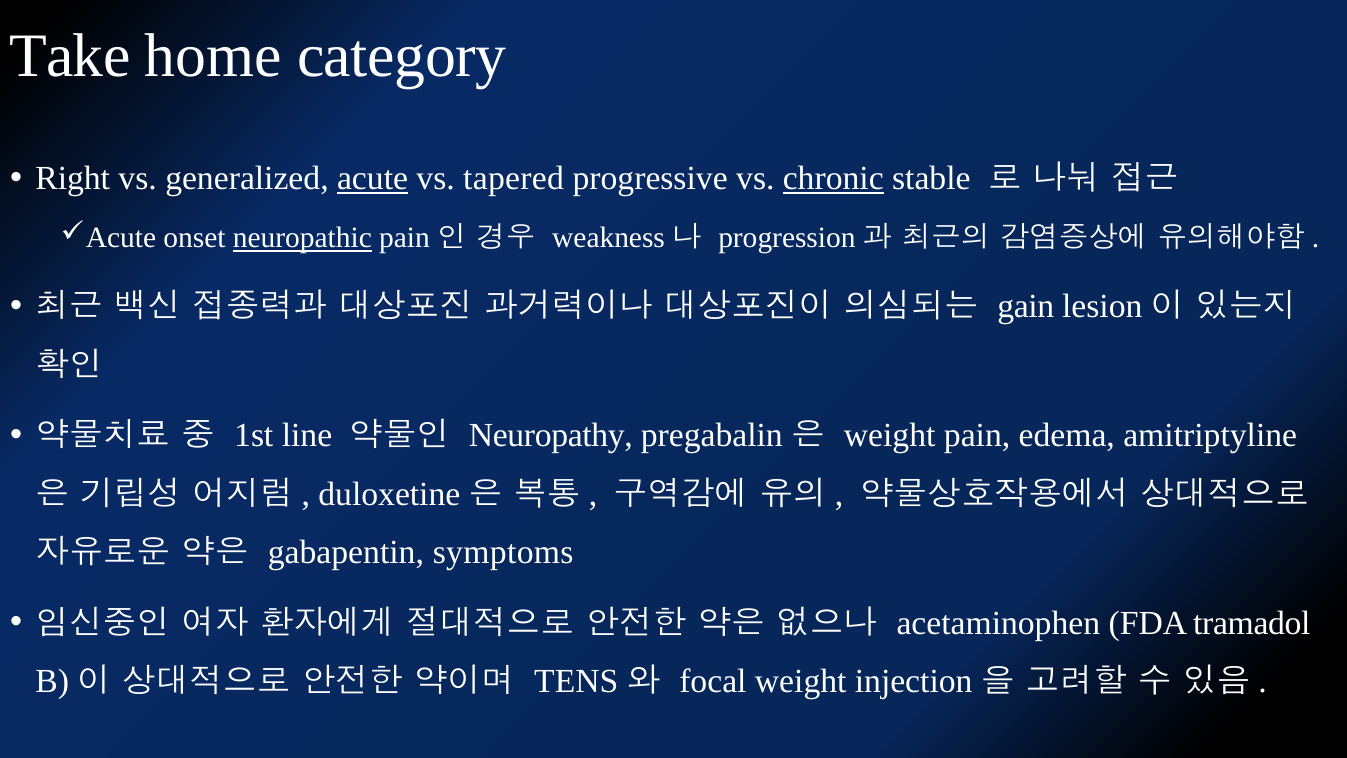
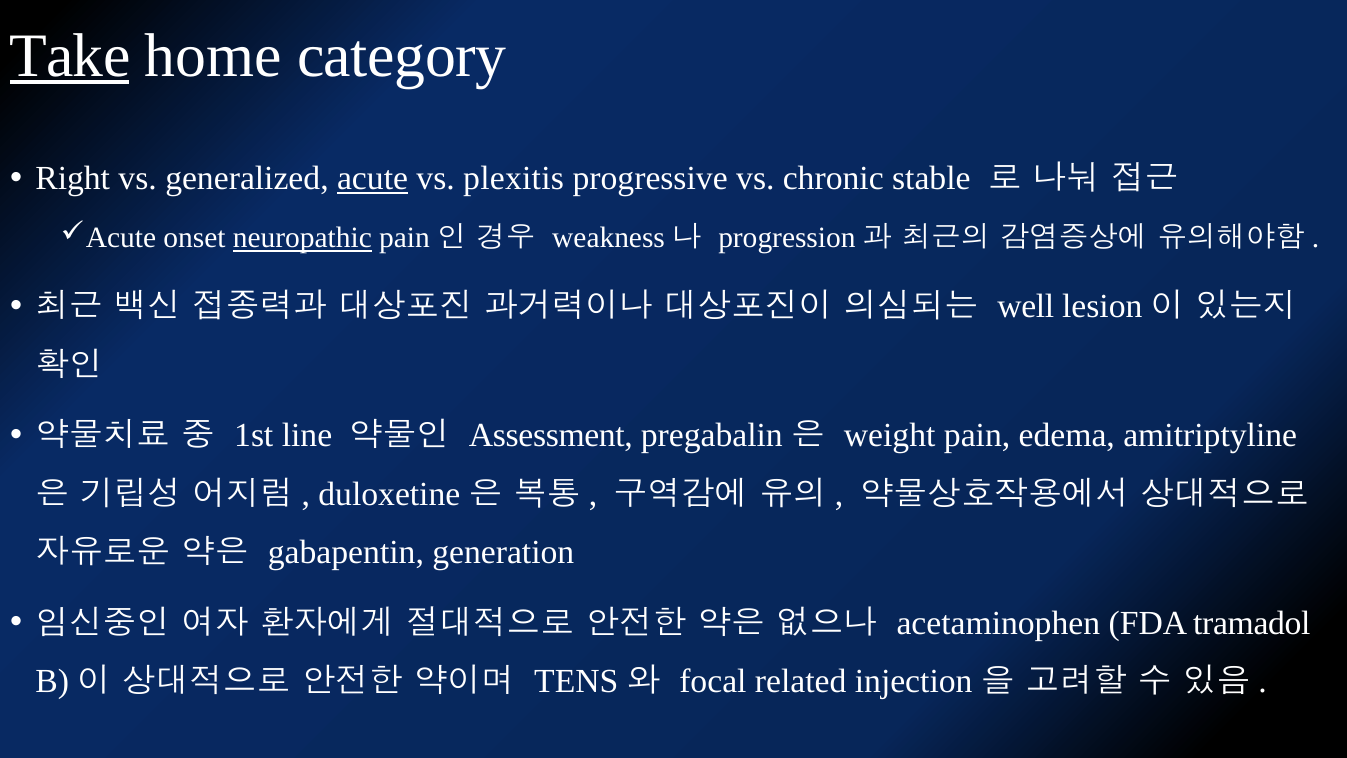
Take underline: none -> present (70, 56)
tapered: tapered -> plexitis (514, 179)
chronic underline: present -> none (833, 179)
gain: gain -> well (1026, 307)
Neuropathy: Neuropathy -> Assessment (551, 436)
symptoms: symptoms -> generation (503, 552)
focal weight: weight -> related (801, 681)
